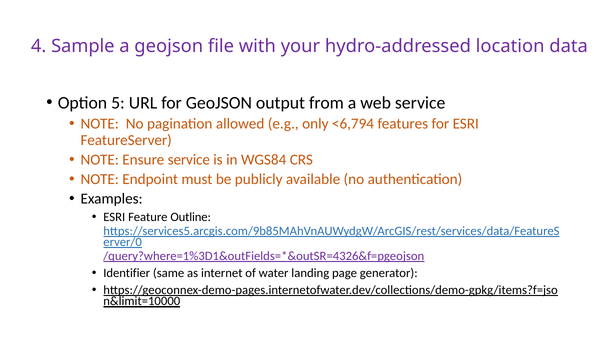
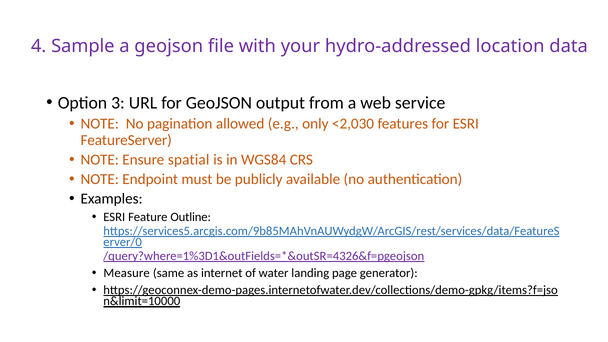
5: 5 -> 3 (118, 103)
<6,794: <6,794 -> <2,030 (353, 124)
Ensure service: service -> spatial (189, 160)
Identifier: Identifier -> Measure (127, 273)
